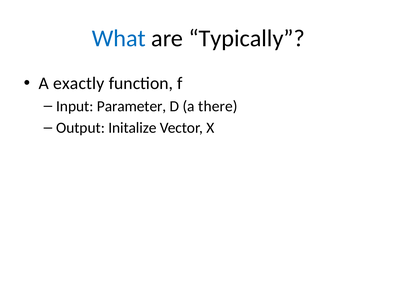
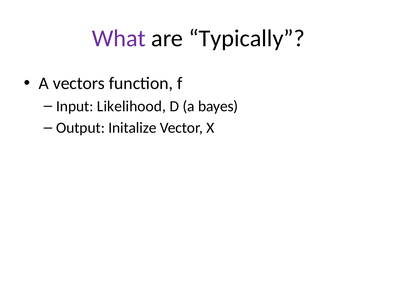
What colour: blue -> purple (119, 38)
exactly: exactly -> vectors (79, 83)
Parameter: Parameter -> Likelihood (131, 106)
there: there -> bayes (218, 106)
